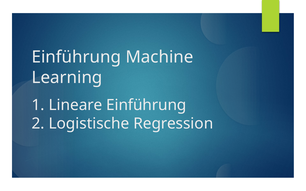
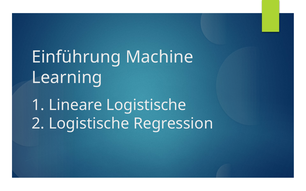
Lineare Einführung: Einführung -> Logistische (146, 105)
